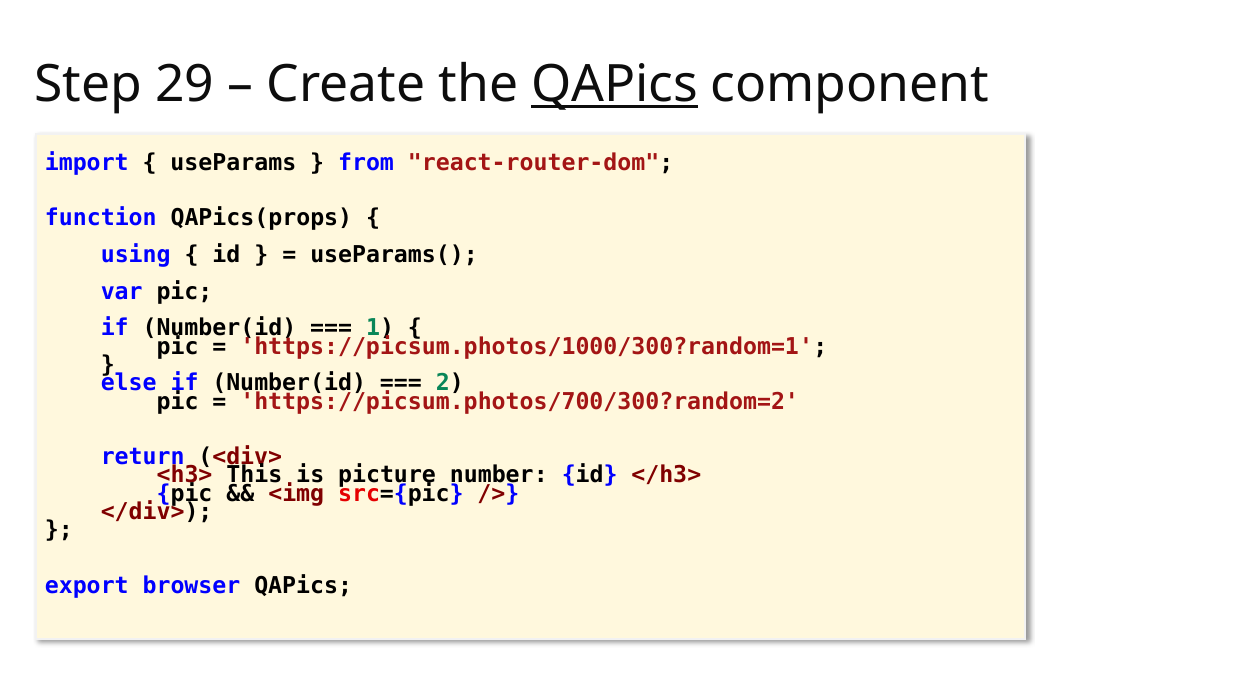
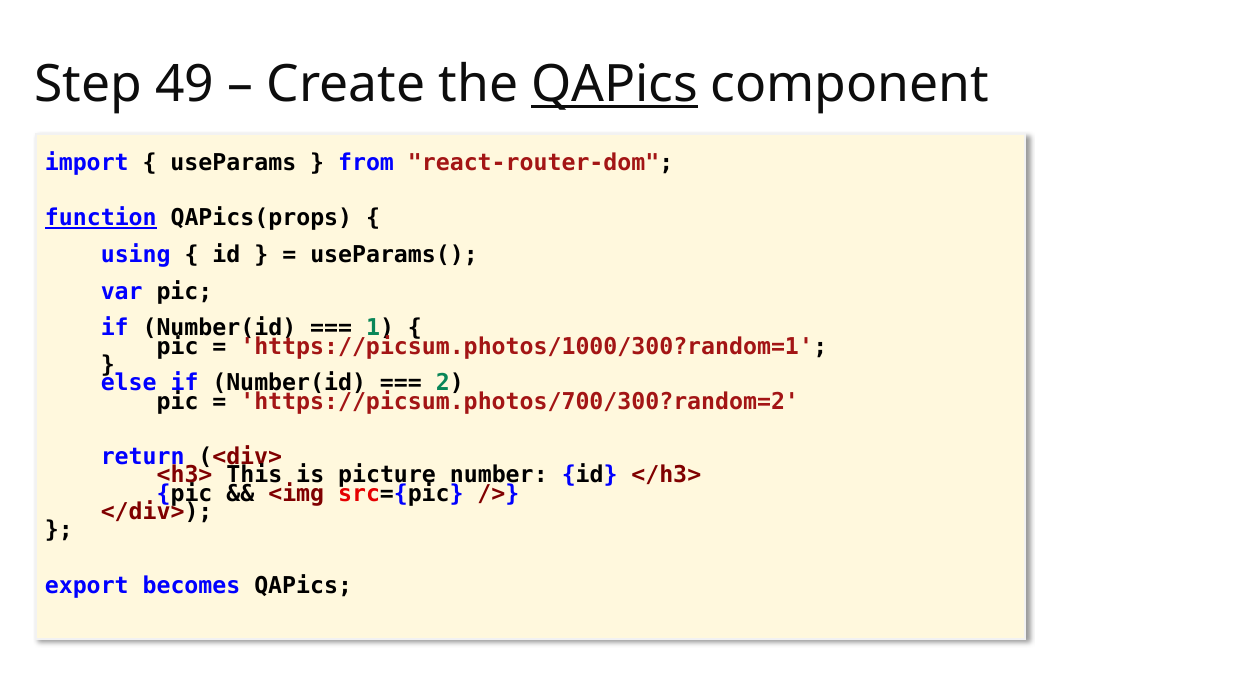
29: 29 -> 49 (185, 85)
function underline: none -> present (101, 218)
browser: browser -> becomes (191, 586)
